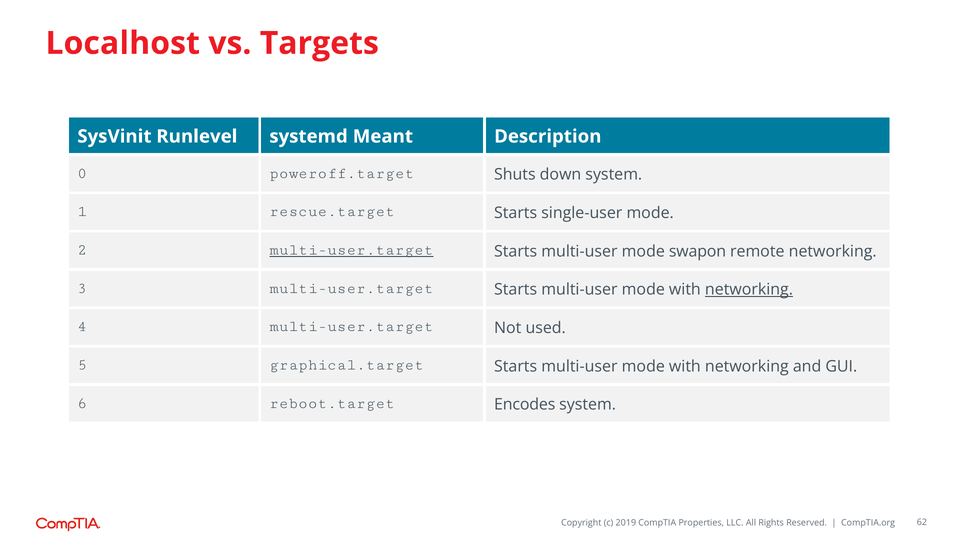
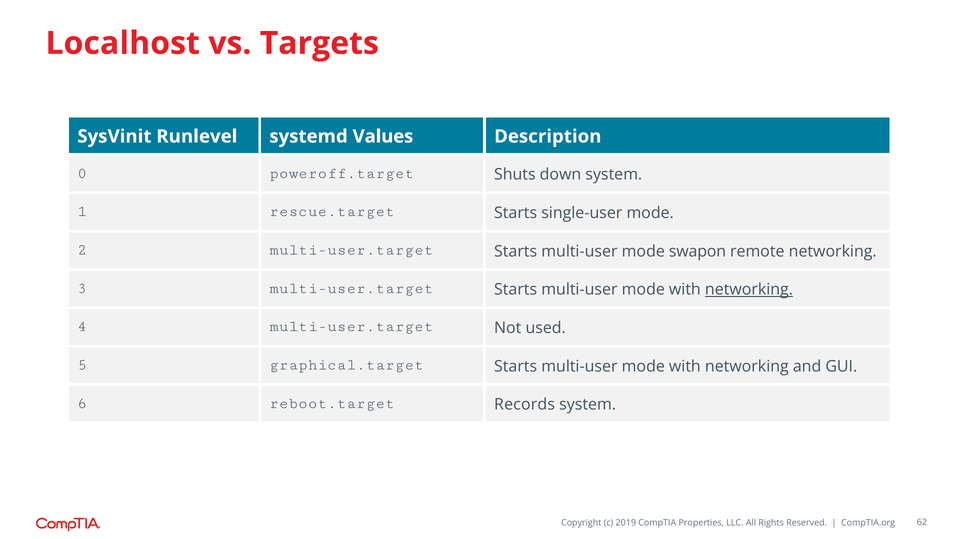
Meant: Meant -> Values (383, 137)
multi-user.target underline: present -> none (351, 250)
Encodes: Encodes -> Records (525, 405)
